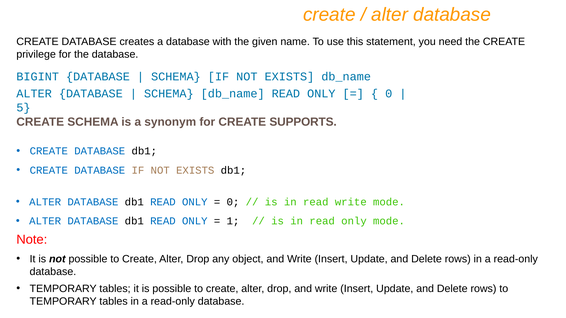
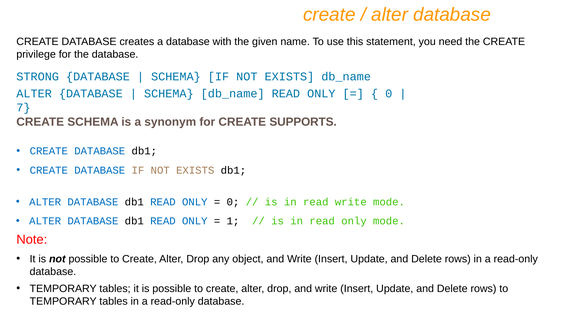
BIGINT: BIGINT -> STRONG (38, 77)
5: 5 -> 7 (23, 108)
